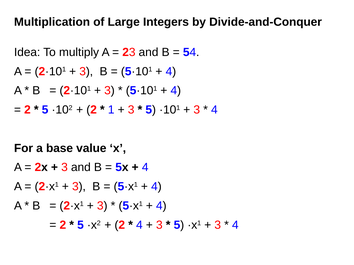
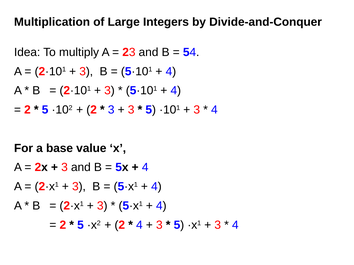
1: 1 -> 3 (111, 110)
